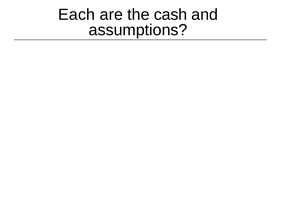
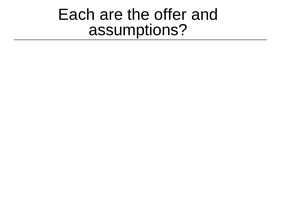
cash: cash -> offer (170, 15)
